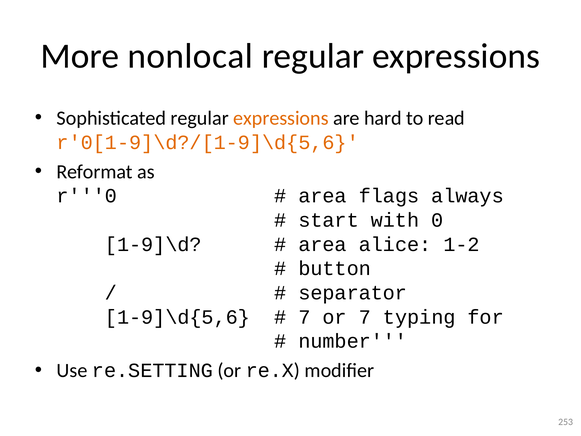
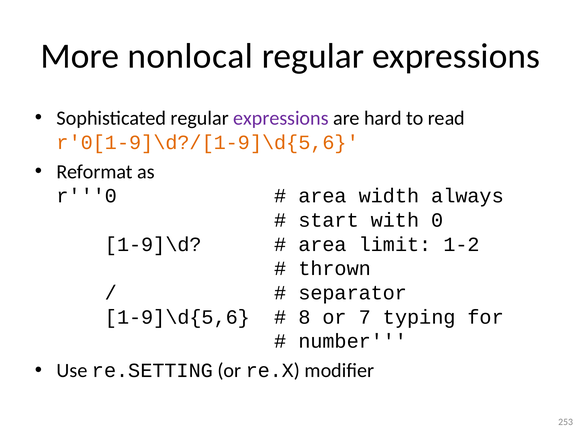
expressions colour: orange -> purple (281, 118)
flags: flags -> width (389, 196)
alice: alice -> limit (395, 244)
button: button -> thrown (335, 268)
7: 7 -> 8 (304, 317)
